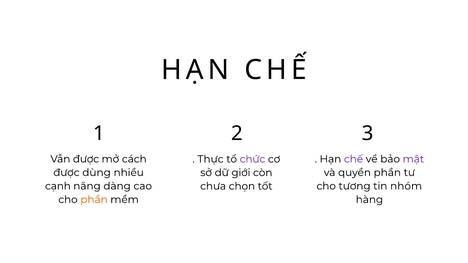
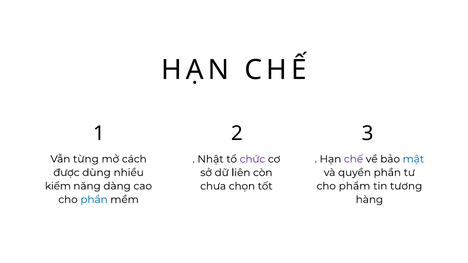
Vẫn được: được -> từng (86, 159)
mật colour: purple -> blue (413, 159)
Thực: Thực -> Nhật (211, 159)
giới: giới -> liên (241, 173)
cạnh: cạnh -> kiểm (58, 186)
tương: tương -> phẩm (355, 186)
nhóm: nhóm -> tương (406, 186)
phần colour: orange -> blue (94, 200)
